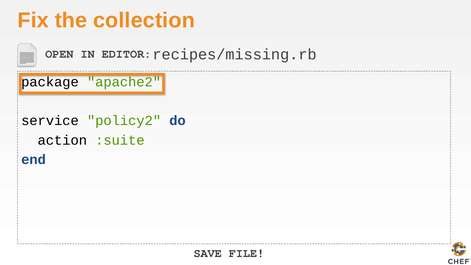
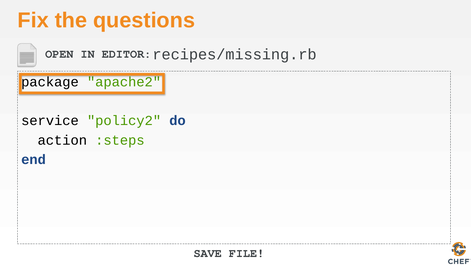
collection: collection -> questions (144, 20)
:suite: :suite -> :steps (120, 140)
